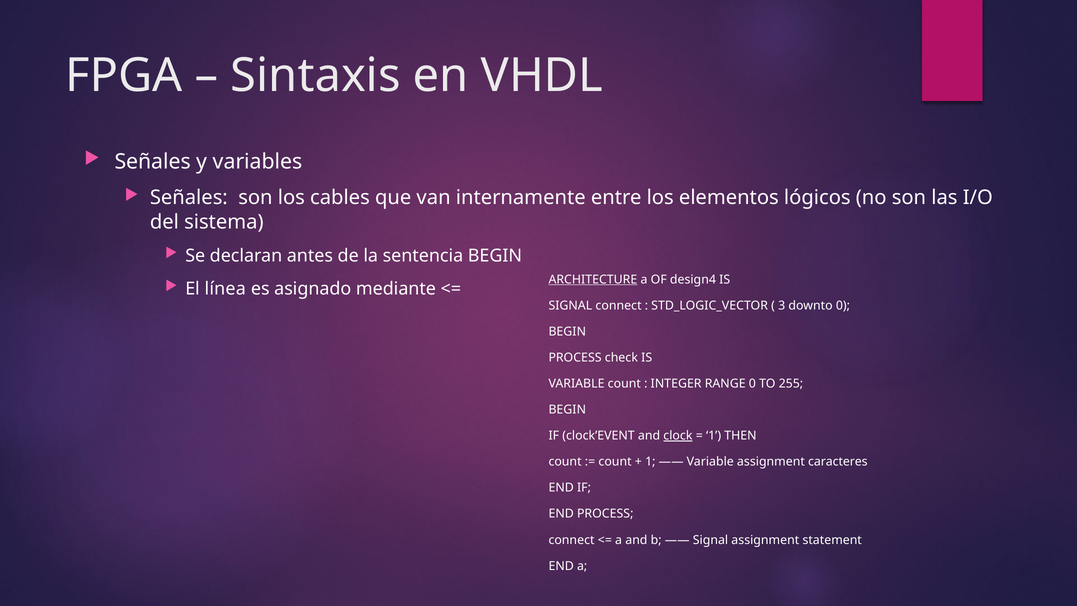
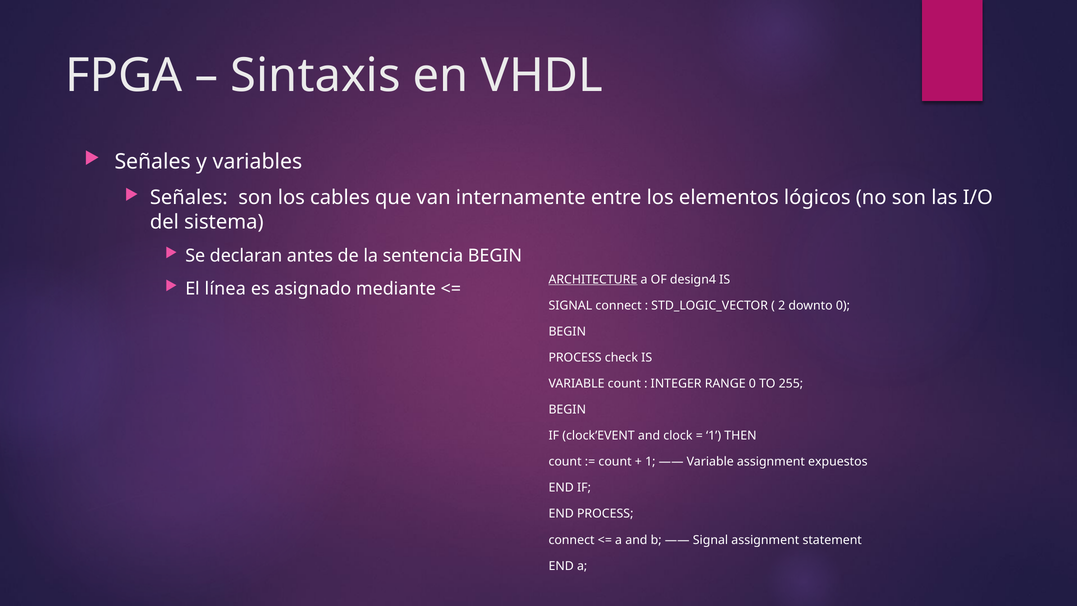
3: 3 -> 2 (782, 305)
clock underline: present -> none (678, 436)
caracteres: caracteres -> expuestos (838, 462)
